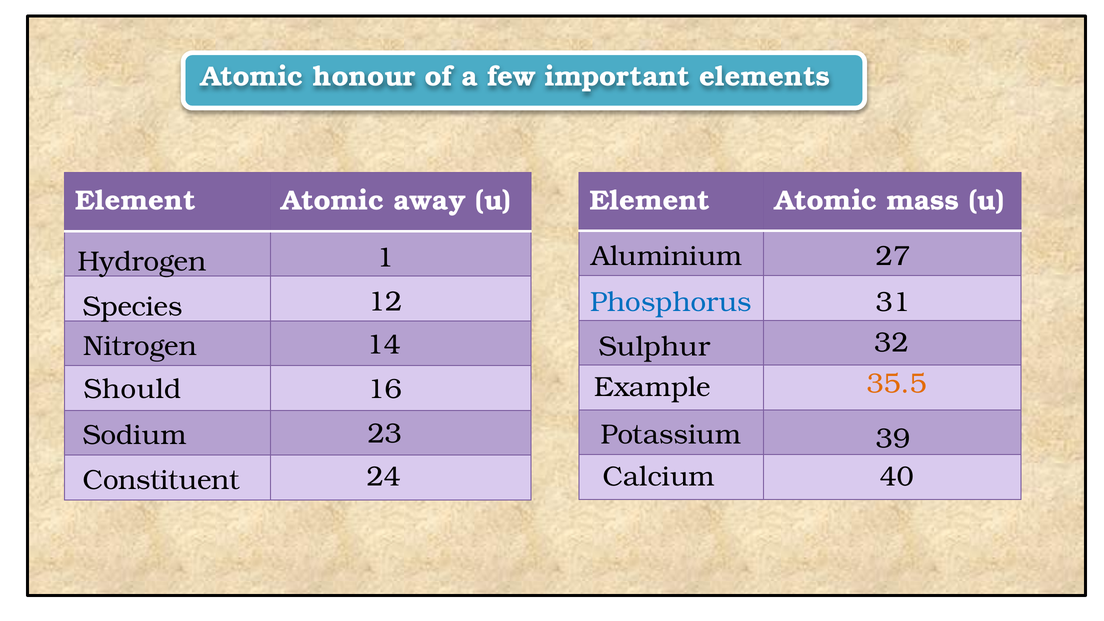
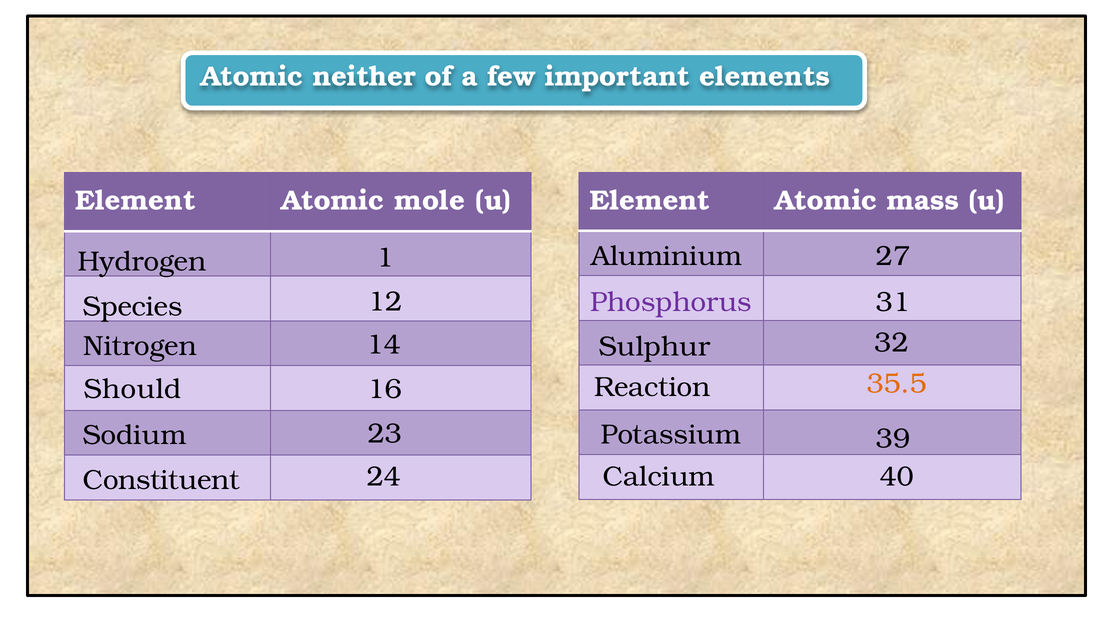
honour: honour -> neither (364, 77)
away: away -> mole (430, 201)
Phosphorus colour: blue -> purple (671, 302)
Example: Example -> Reaction (652, 387)
